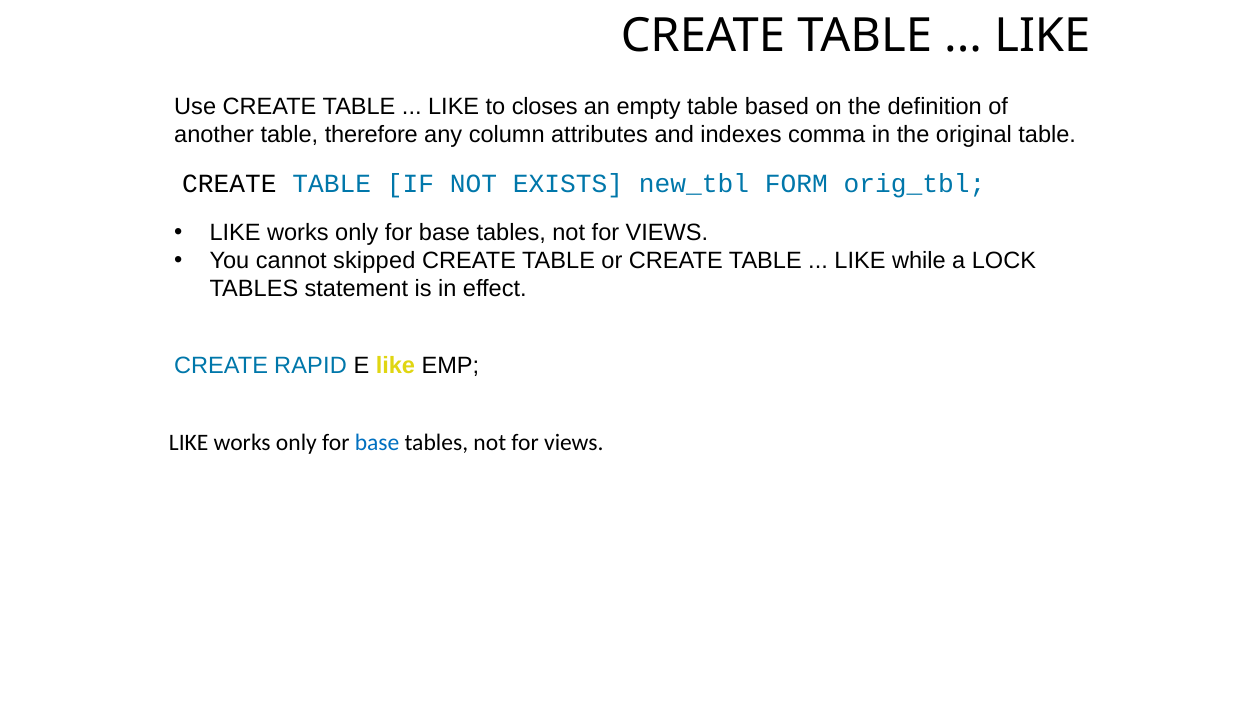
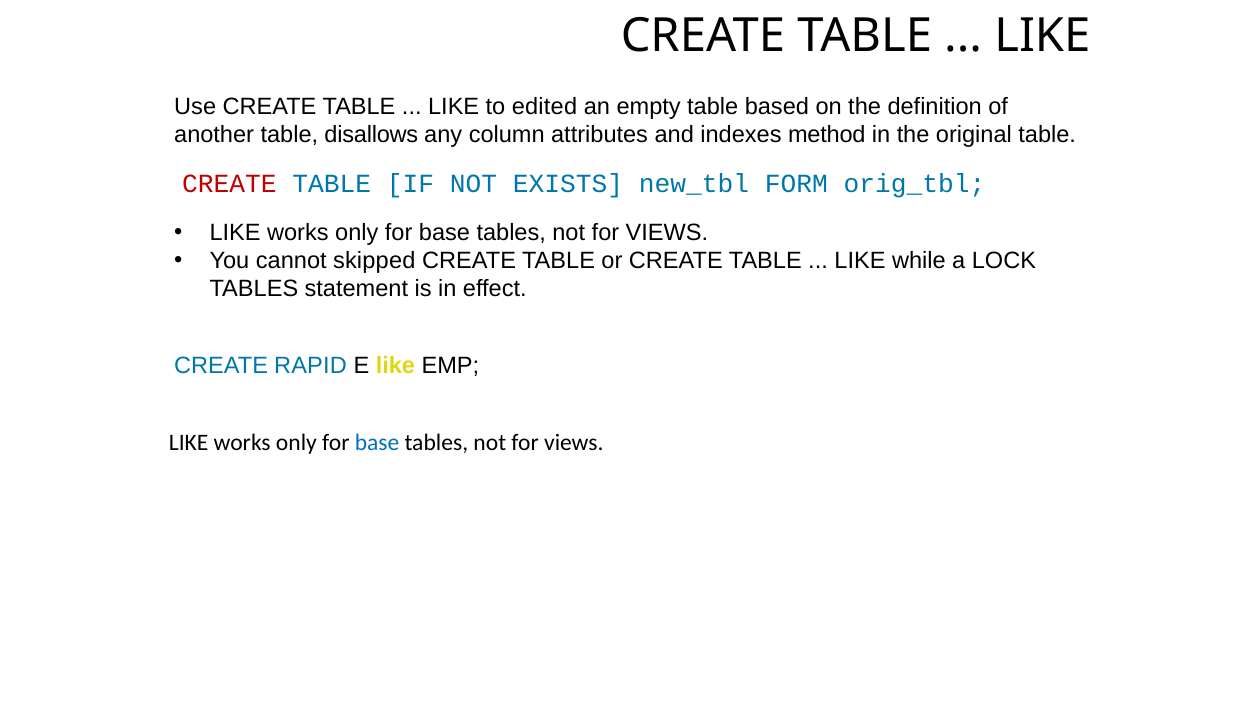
closes: closes -> edited (544, 107)
therefore: therefore -> disallows (371, 135)
comma: comma -> method (827, 135)
CREATE colour: black -> red (229, 183)
